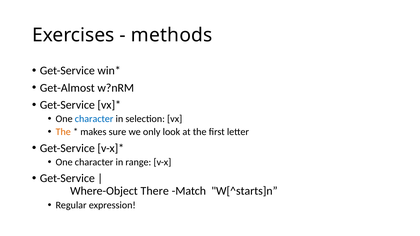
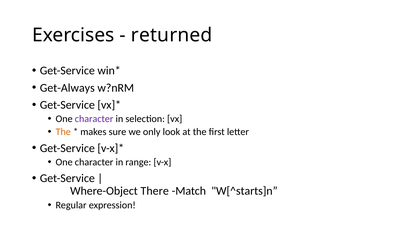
methods: methods -> returned (172, 35)
Get-Almost: Get-Almost -> Get-Always (67, 88)
character colour: blue -> purple (94, 119)
